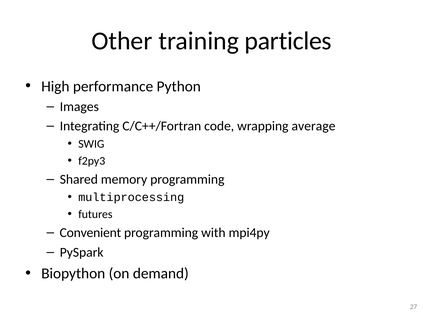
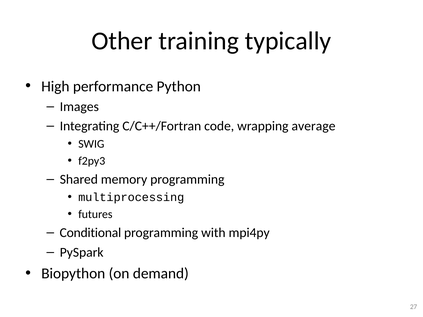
particles: particles -> typically (288, 41)
Convenient: Convenient -> Conditional (90, 233)
